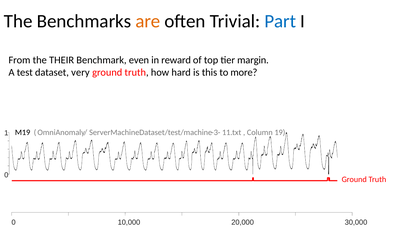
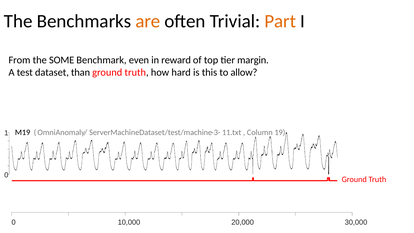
Part colour: blue -> orange (280, 21)
THEIR: THEIR -> SOME (62, 60)
very: very -> than (81, 72)
more: more -> allow (244, 72)
